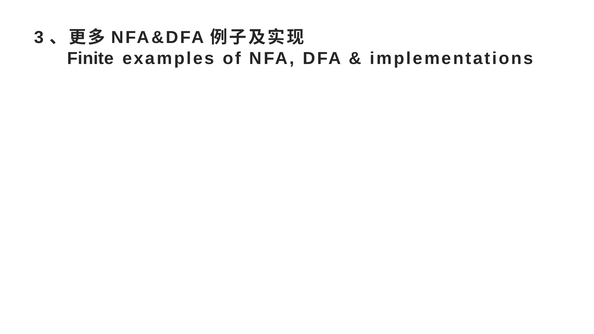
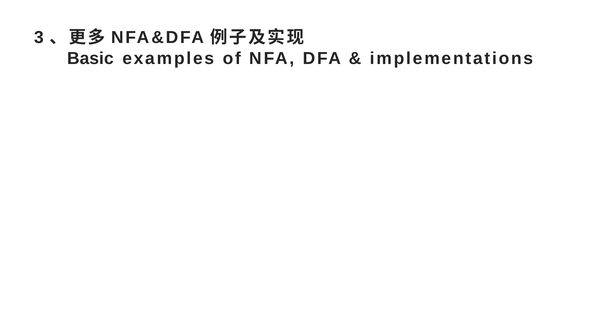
Finite: Finite -> Basic (90, 58)
